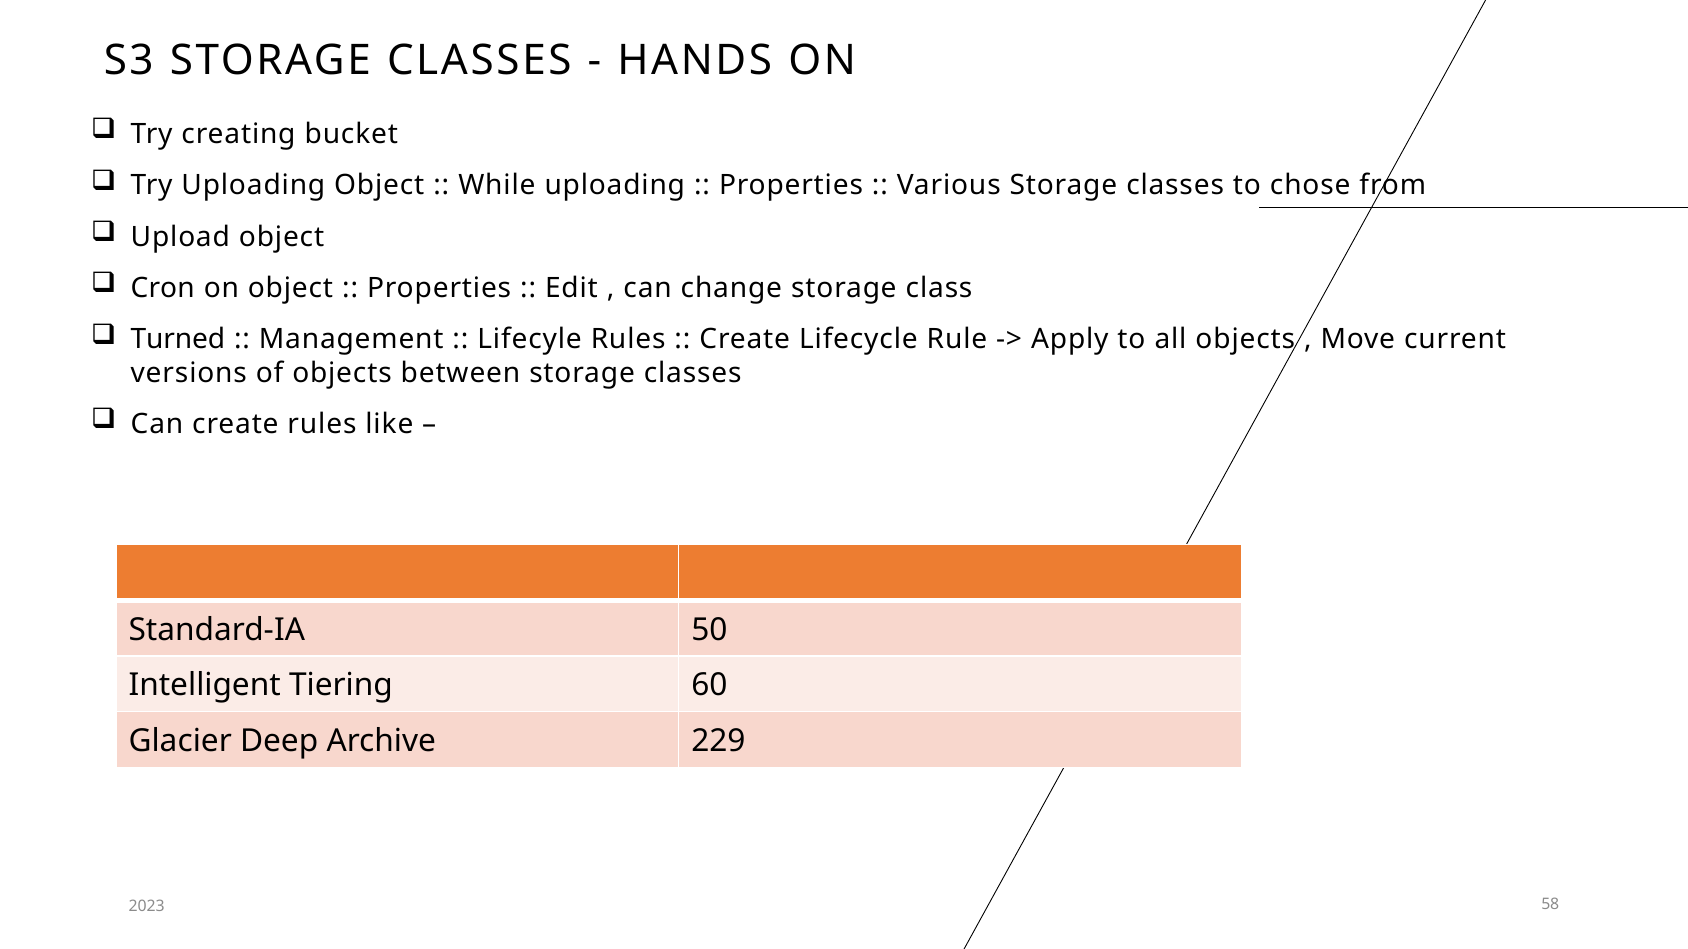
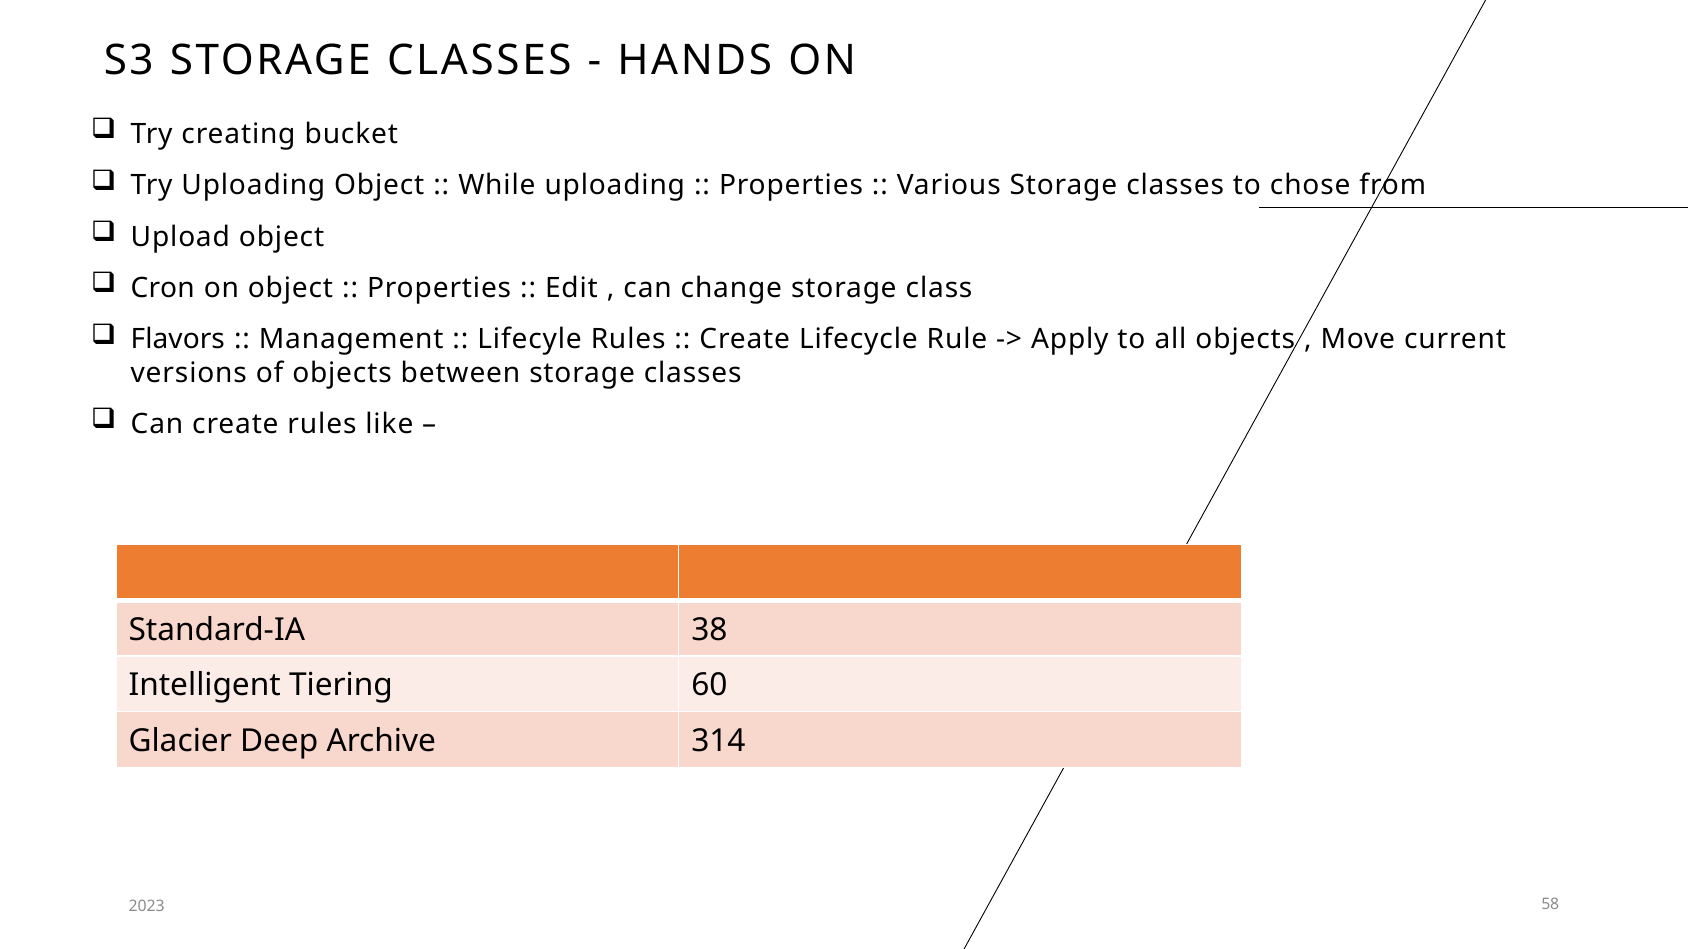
Turned: Turned -> Flavors (178, 340)
50: 50 -> 38 (709, 630)
229: 229 -> 314 (718, 742)
